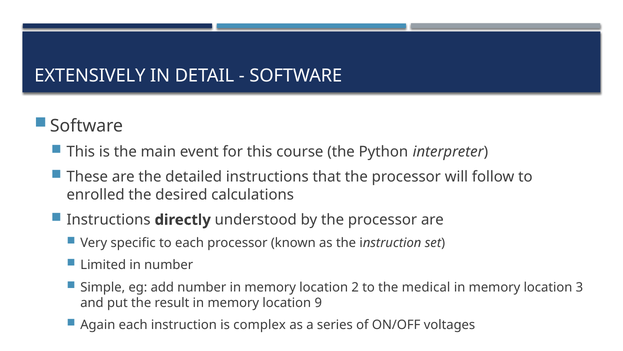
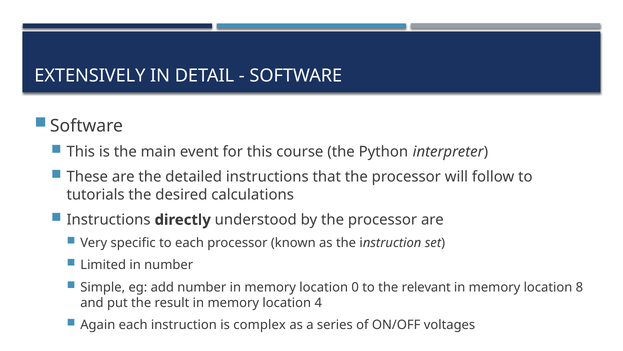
enrolled: enrolled -> tutorials (96, 195)
2: 2 -> 0 (355, 287)
medical: medical -> relevant (426, 287)
3: 3 -> 8 (579, 287)
9: 9 -> 4 (318, 302)
